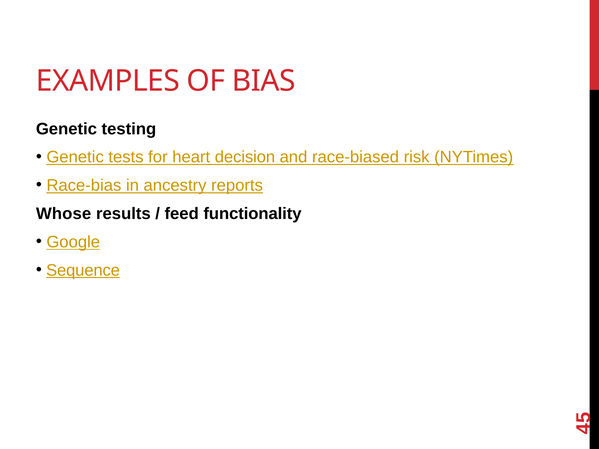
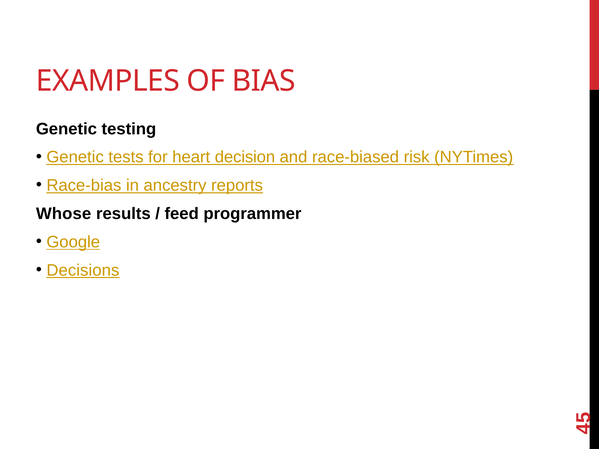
functionality: functionality -> programmer (252, 214)
Sequence: Sequence -> Decisions (83, 270)
